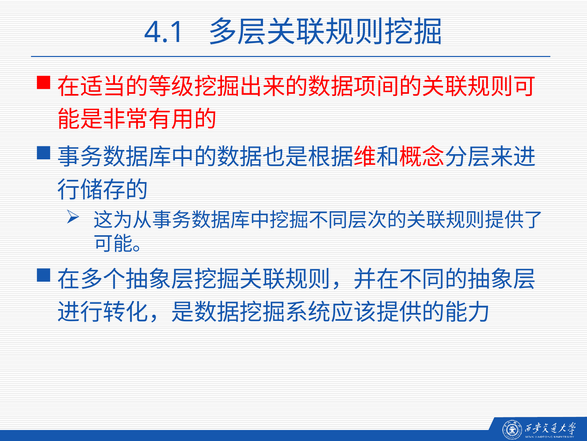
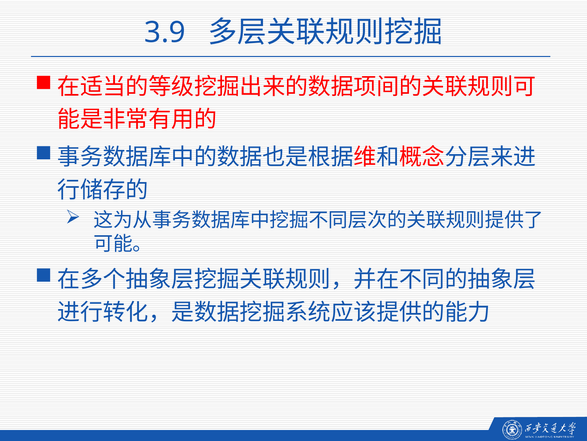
4.1: 4.1 -> 3.9 (165, 32)
